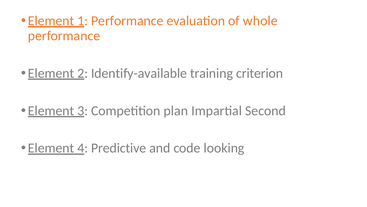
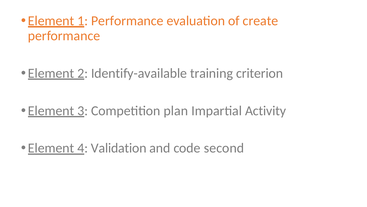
whole: whole -> create (260, 21)
Second: Second -> Activity (266, 110)
Predictive: Predictive -> Validation (119, 148)
looking: looking -> second (224, 148)
